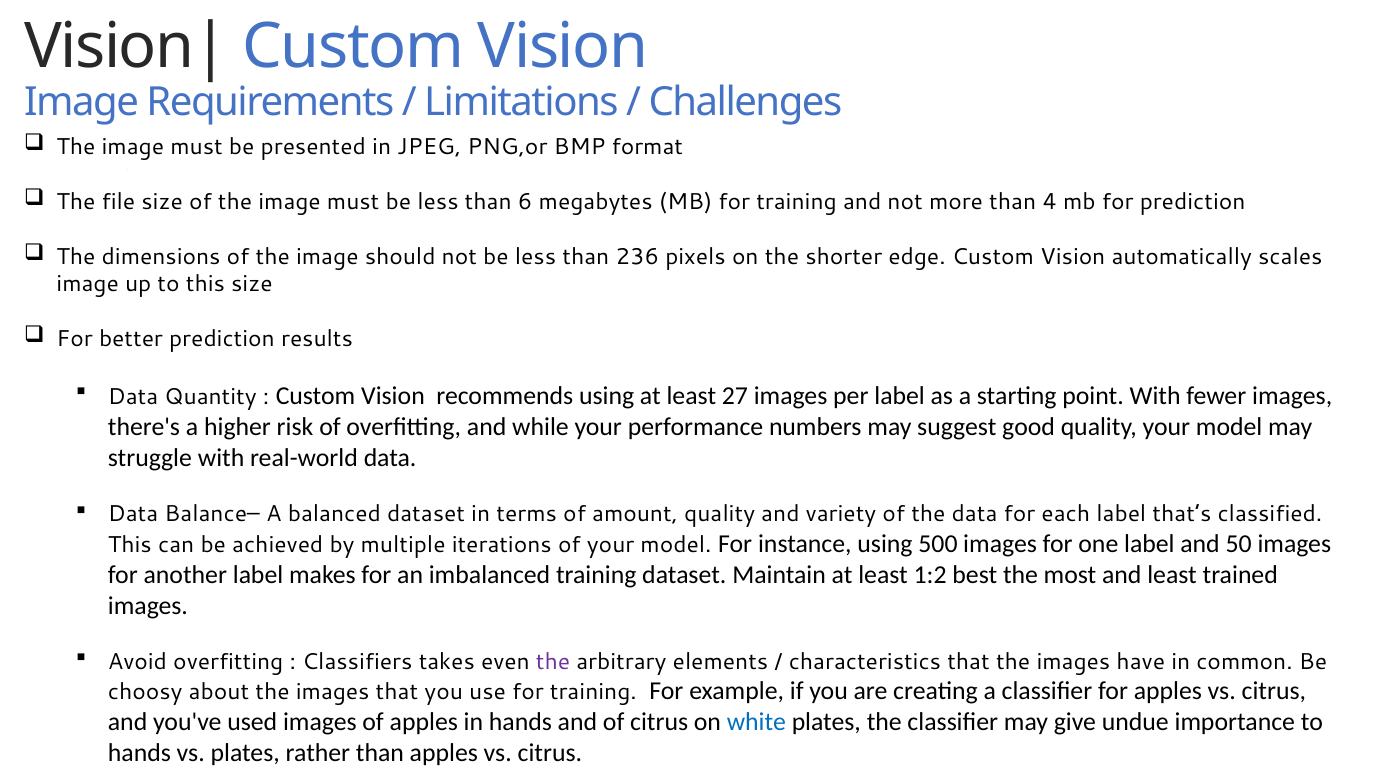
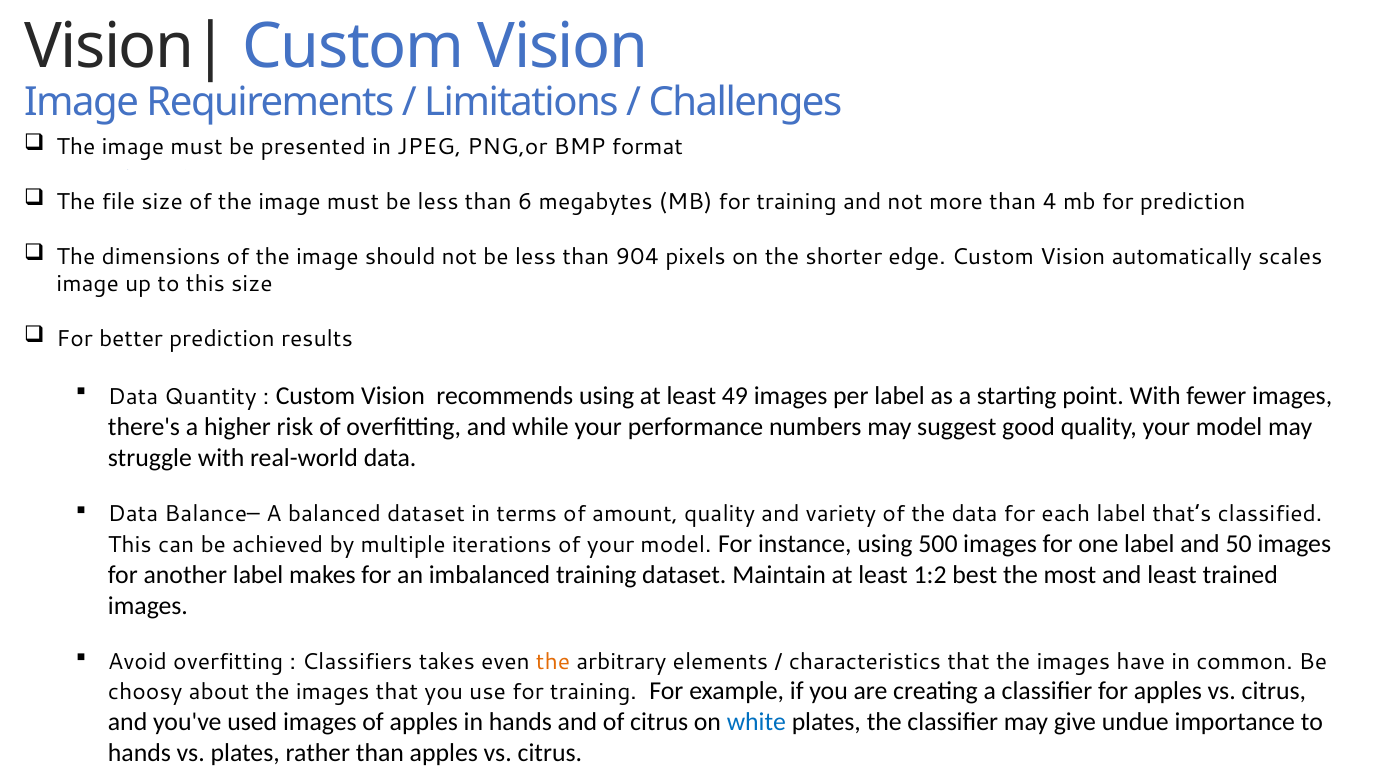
236: 236 -> 904 (637, 257)
27: 27 -> 49 (735, 396)
the colour: purple -> orange (553, 662)
